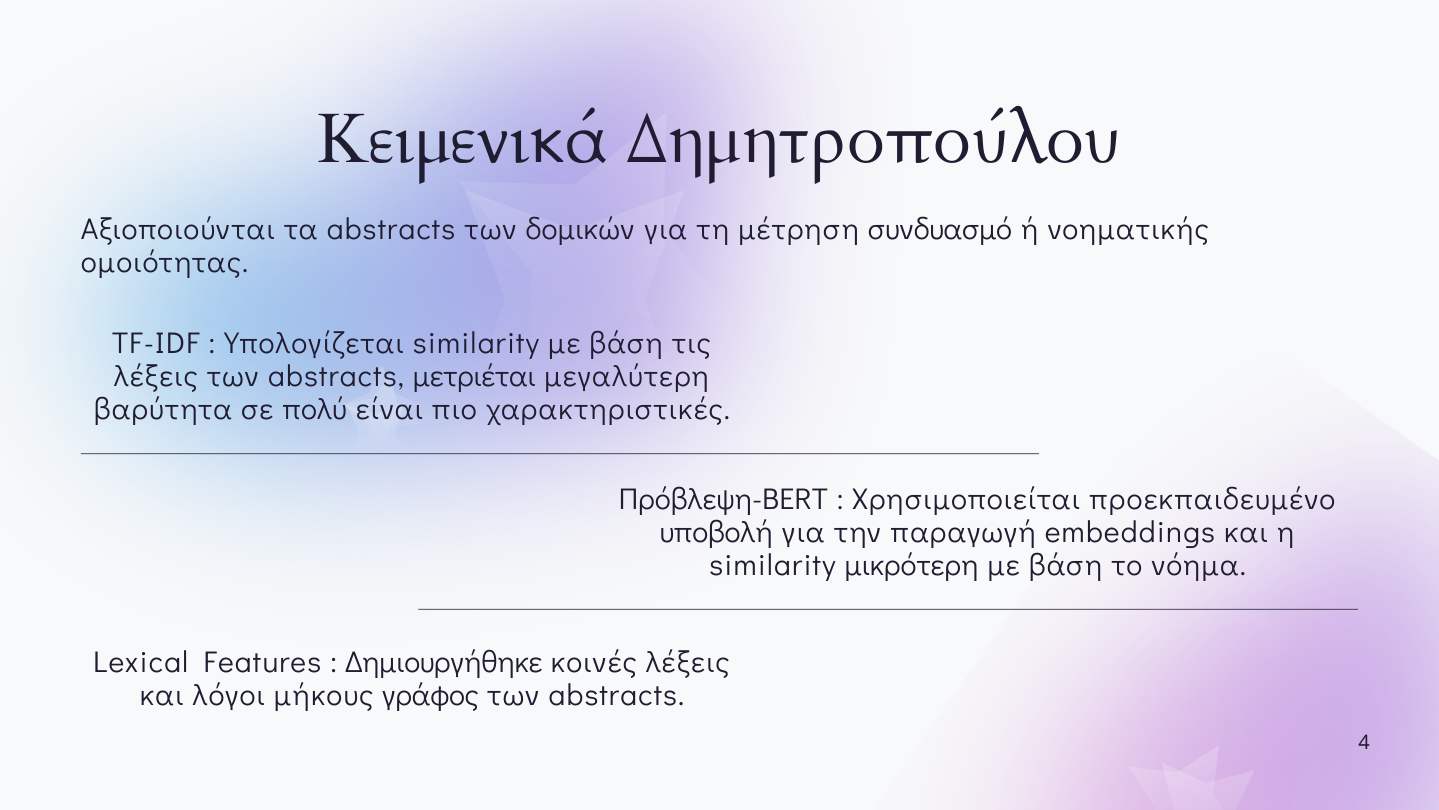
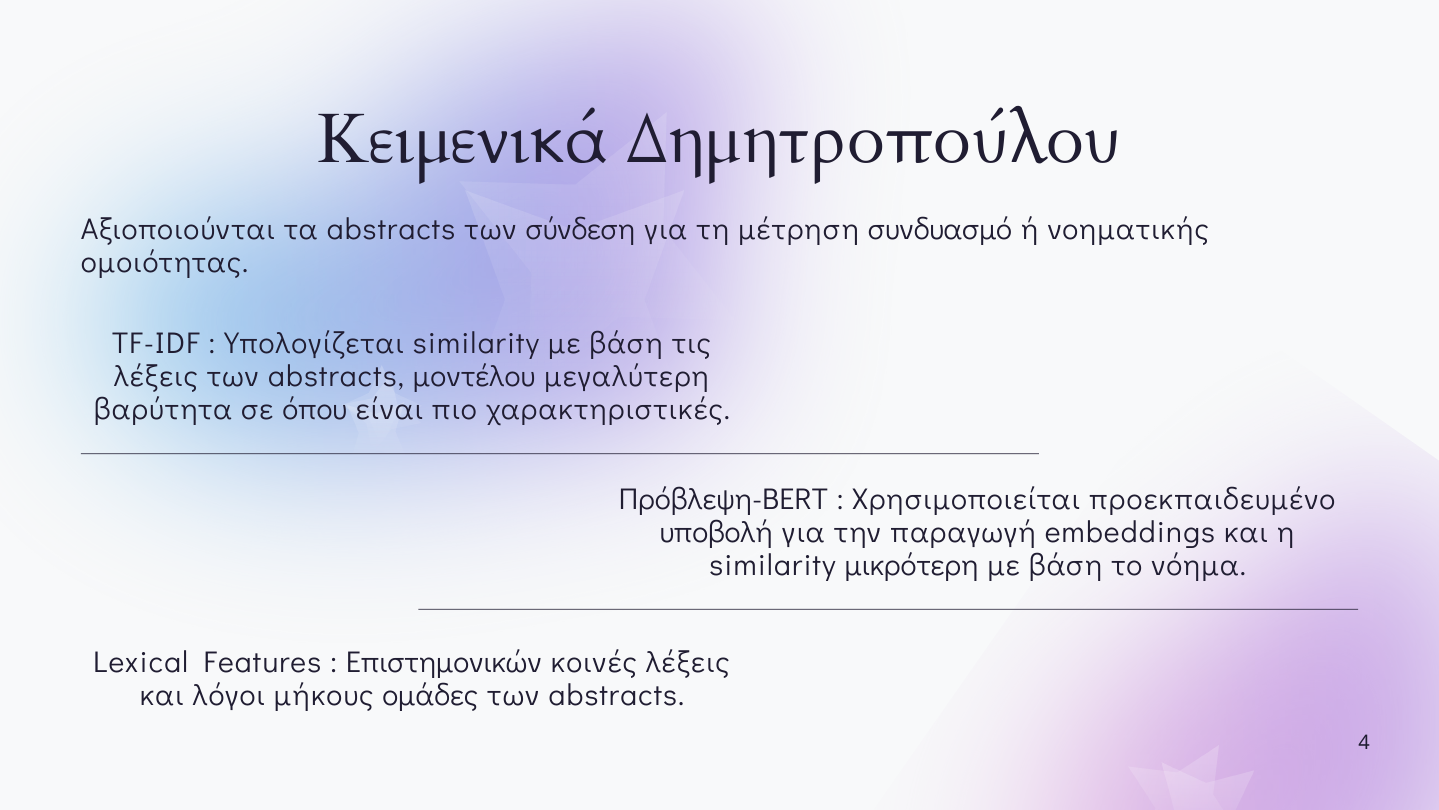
δομικών: δομικών -> σύνδεση (581, 230)
μετριέται: μετριέται -> μοντέλου (474, 376)
πολύ: πολύ -> όπου (315, 409)
Δημιουργήθηκε: Δημιουργήθηκε -> Επιστημονικών (444, 662)
γράφος: γράφος -> ομάδες (430, 695)
